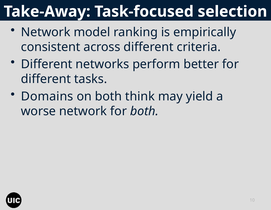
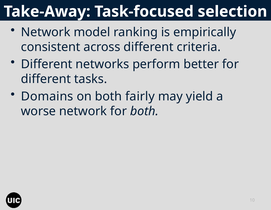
think: think -> fairly (140, 96)
